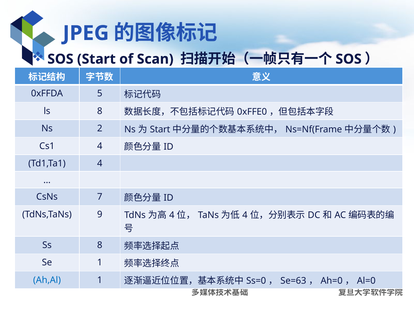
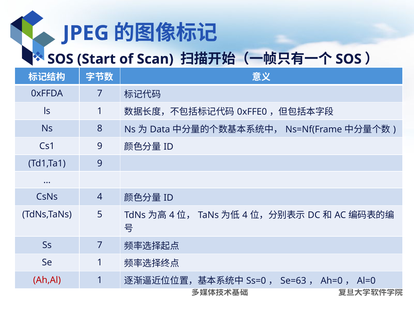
0xFFDA 5: 5 -> 7 (100, 93)
ls 8: 8 -> 1 (100, 111)
2: 2 -> 8 (100, 128)
Start: Start -> Data (160, 129)
Cs1 4: 4 -> 9 (100, 146)
Td1,Ta1 4: 4 -> 9 (100, 163)
CsNs 7: 7 -> 4 (100, 197)
9: 9 -> 5 (100, 214)
Ss 8: 8 -> 7 (100, 245)
Ah,Al colour: blue -> red (47, 280)
